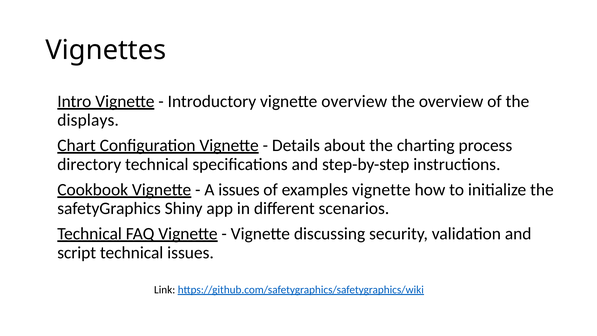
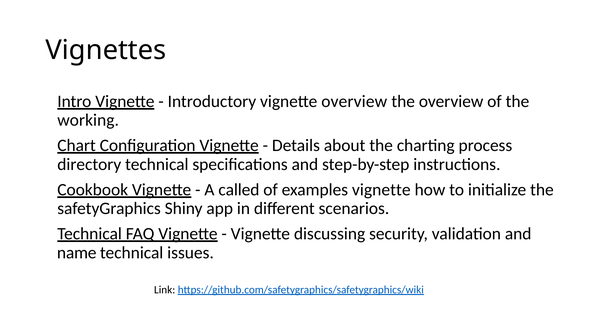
displays: displays -> working (88, 120)
A issues: issues -> called (239, 189)
script: script -> name (77, 252)
